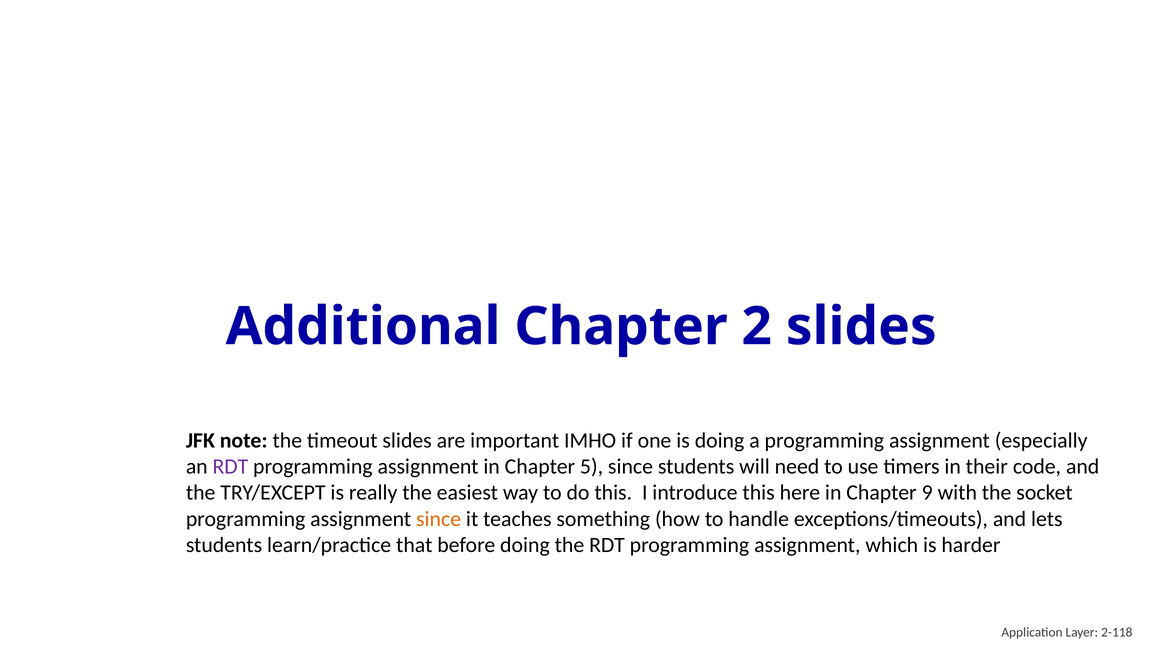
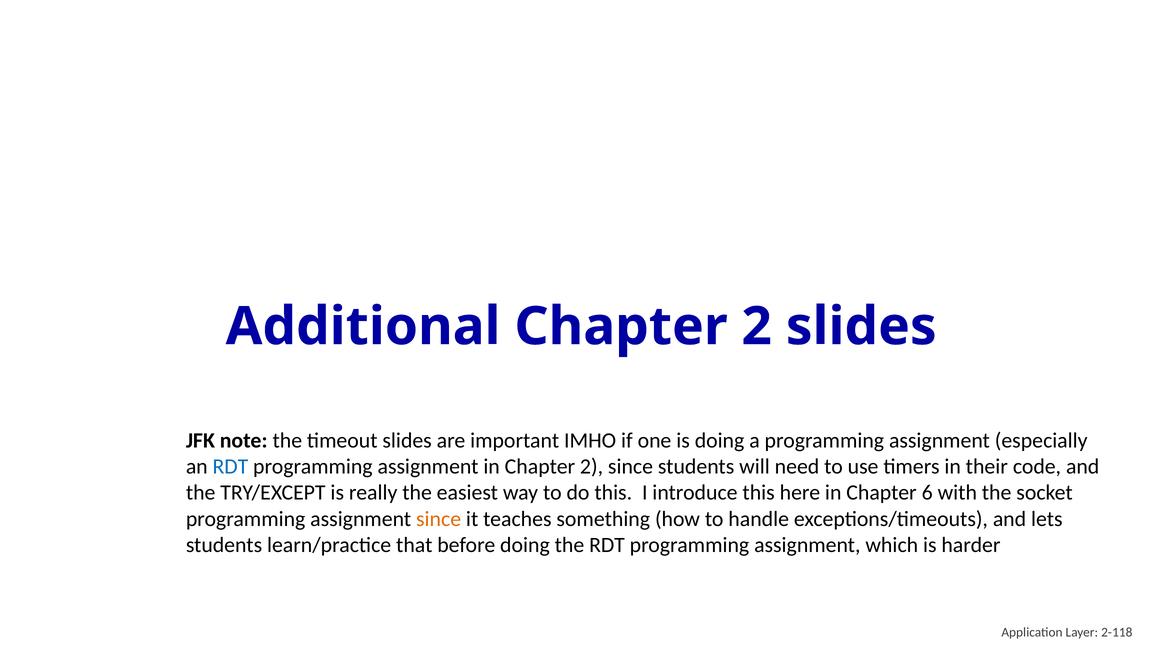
RDT colour: purple -> blue (230, 467)
in Chapter 5: 5 -> 2 (592, 467)
9: 9 -> 6 (927, 493)
